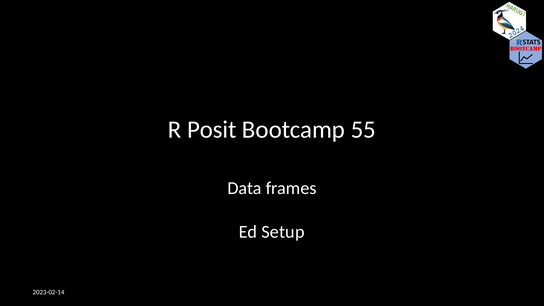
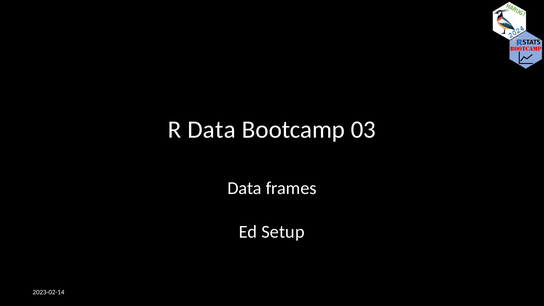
R Posit: Posit -> Data (212, 130)
55: 55 -> 03 (363, 130)
